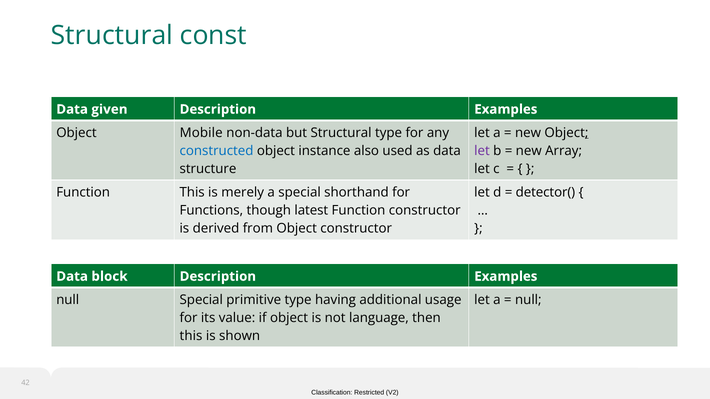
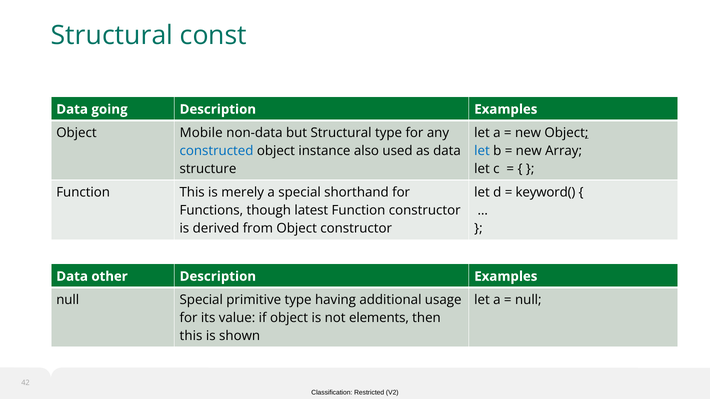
given: given -> going (110, 109)
let colour: purple -> blue (482, 151)
detector(: detector( -> keyword( (545, 193)
block: block -> other (110, 277)
language: language -> elements (379, 318)
